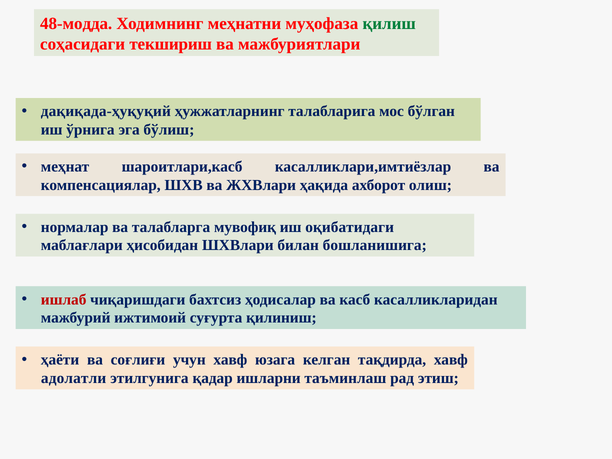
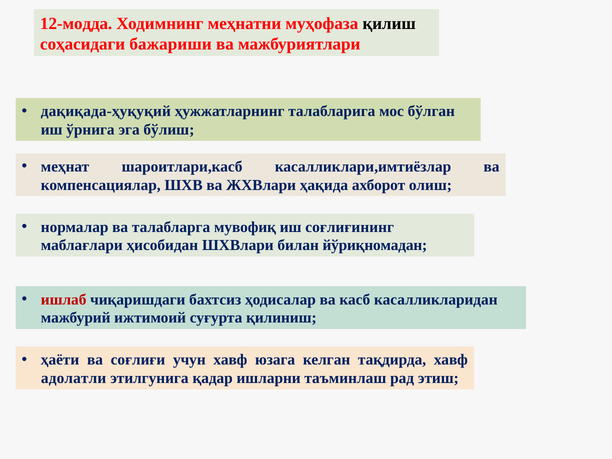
48-модда: 48-модда -> 12-модда (76, 24)
қилиш colour: green -> black (389, 24)
текшириш: текшириш -> бажариши (171, 44)
оқибатидаги: оқибатидаги -> соғлиғининг (350, 227)
бошланишига: бошланишига -> йўриқномадан (375, 245)
